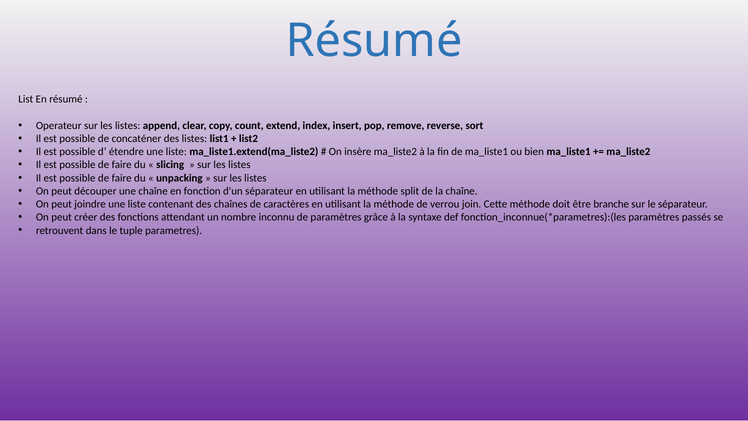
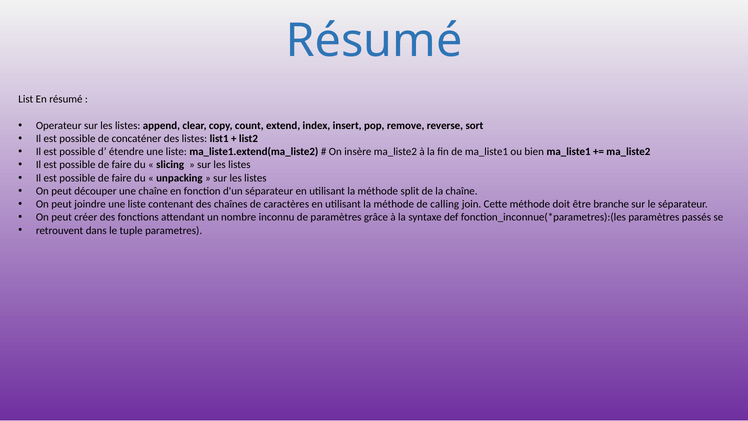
verrou: verrou -> calling (445, 204)
